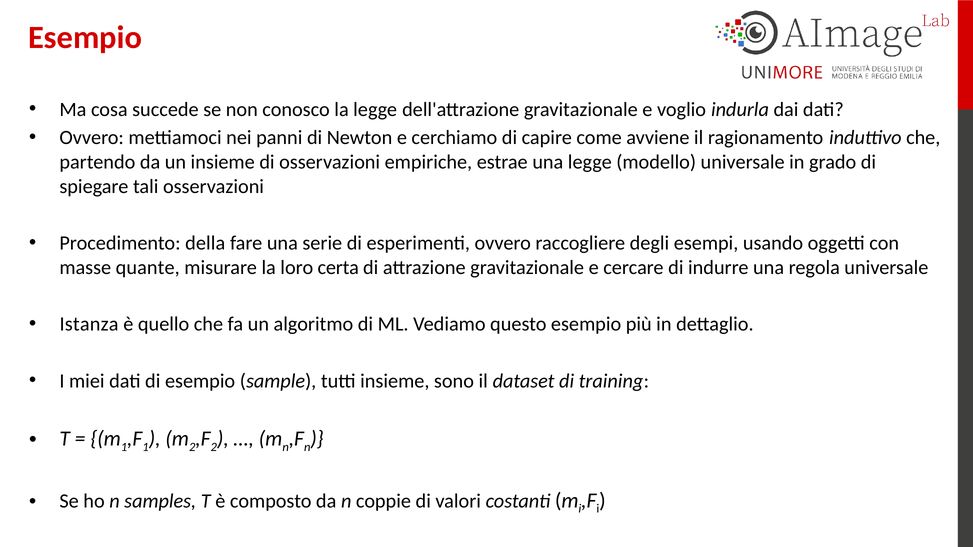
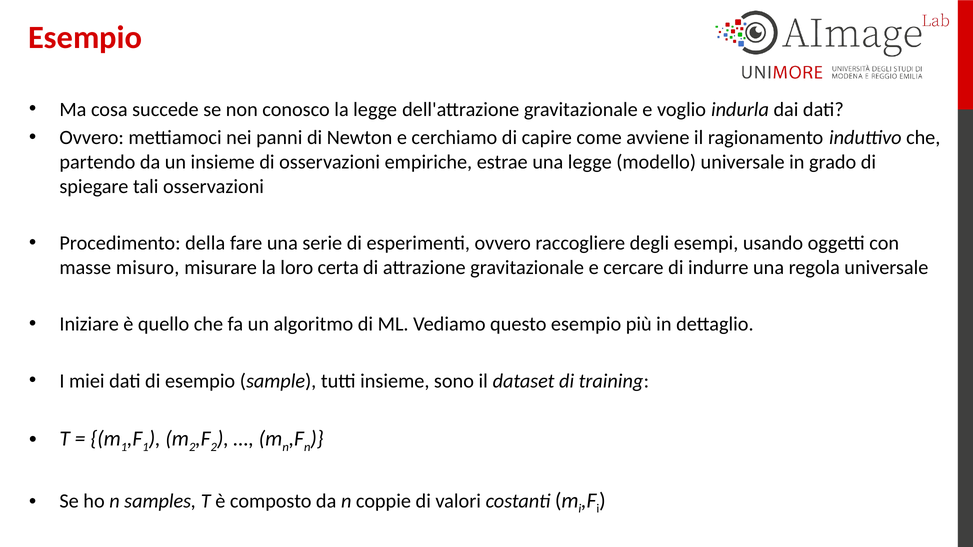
quante: quante -> misuro (148, 268)
Istanza: Istanza -> Iniziare (89, 324)
